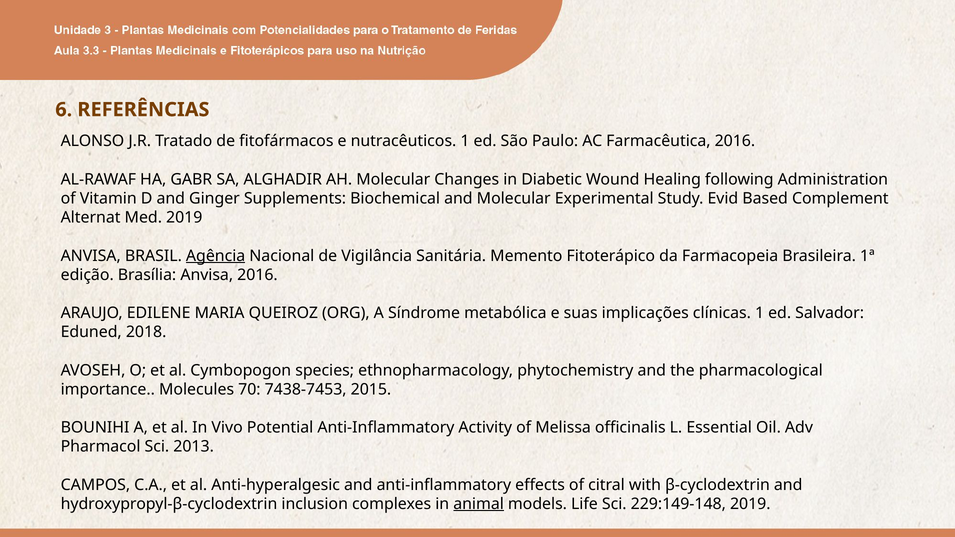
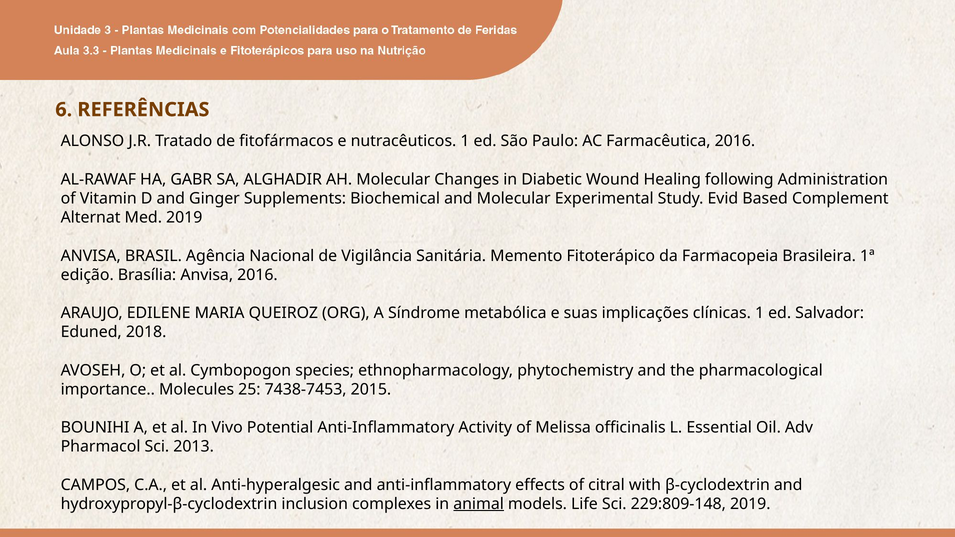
Agência underline: present -> none (216, 256)
70: 70 -> 25 (249, 389)
229:149-148: 229:149-148 -> 229:809-148 (678, 504)
